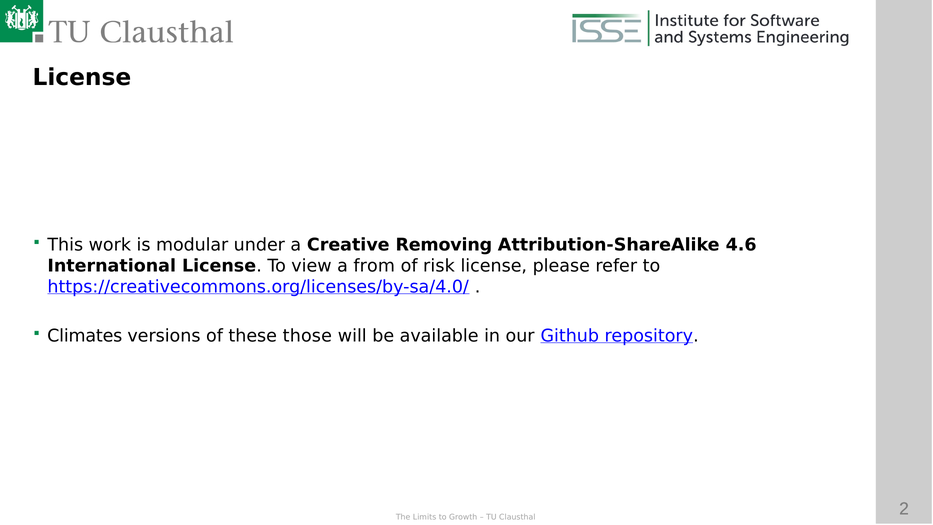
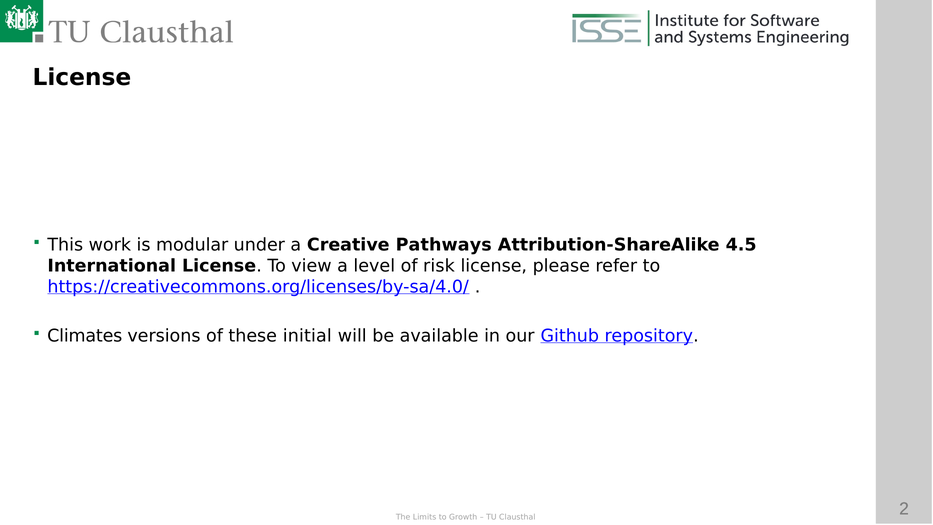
Removing: Removing -> Pathways (444, 245)
4.6: 4.6 -> 4.5 (741, 245)
from: from -> level (374, 266)
those: those -> initial (307, 336)
